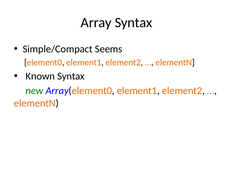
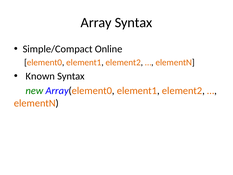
Seems: Seems -> Online (109, 49)
